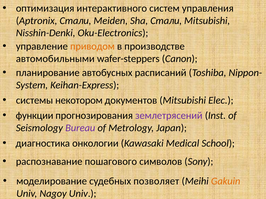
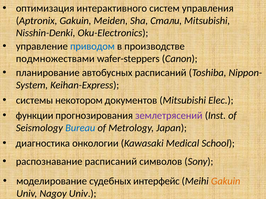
Aptronix Стали: Стали -> Gakuin (75, 21)
приводом colour: orange -> blue (92, 46)
автомобильными: автомобильными -> подмножествами (55, 59)
Bureau colour: purple -> blue (80, 128)
распознавание пошагового: пошагового -> расписаний (111, 162)
позволяет: позволяет -> интерфейс (156, 182)
